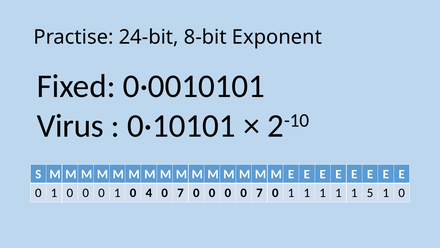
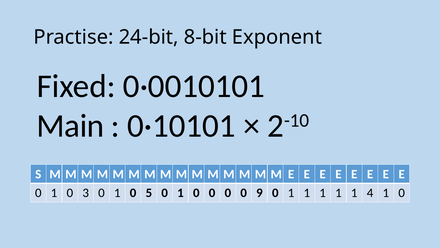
Virus: Virus -> Main (70, 126)
1 0 0: 0 -> 3 (86, 193)
4: 4 -> 5 (149, 193)
7: 7 -> 1 (180, 193)
0 0 7: 7 -> 9 (259, 193)
5: 5 -> 4 (370, 193)
